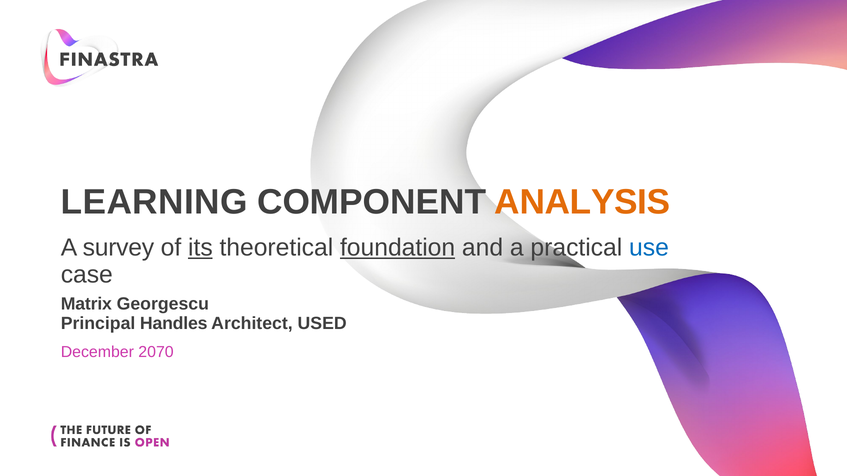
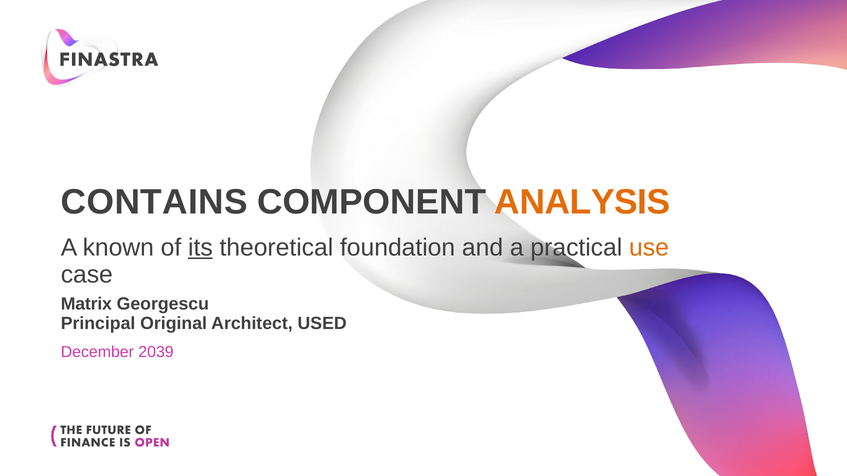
LEARNING: LEARNING -> CONTAINS (154, 202)
survey: survey -> known (118, 248)
foundation underline: present -> none (398, 248)
use colour: blue -> orange (649, 248)
Handles: Handles -> Original (174, 323)
2070: 2070 -> 2039 (156, 352)
